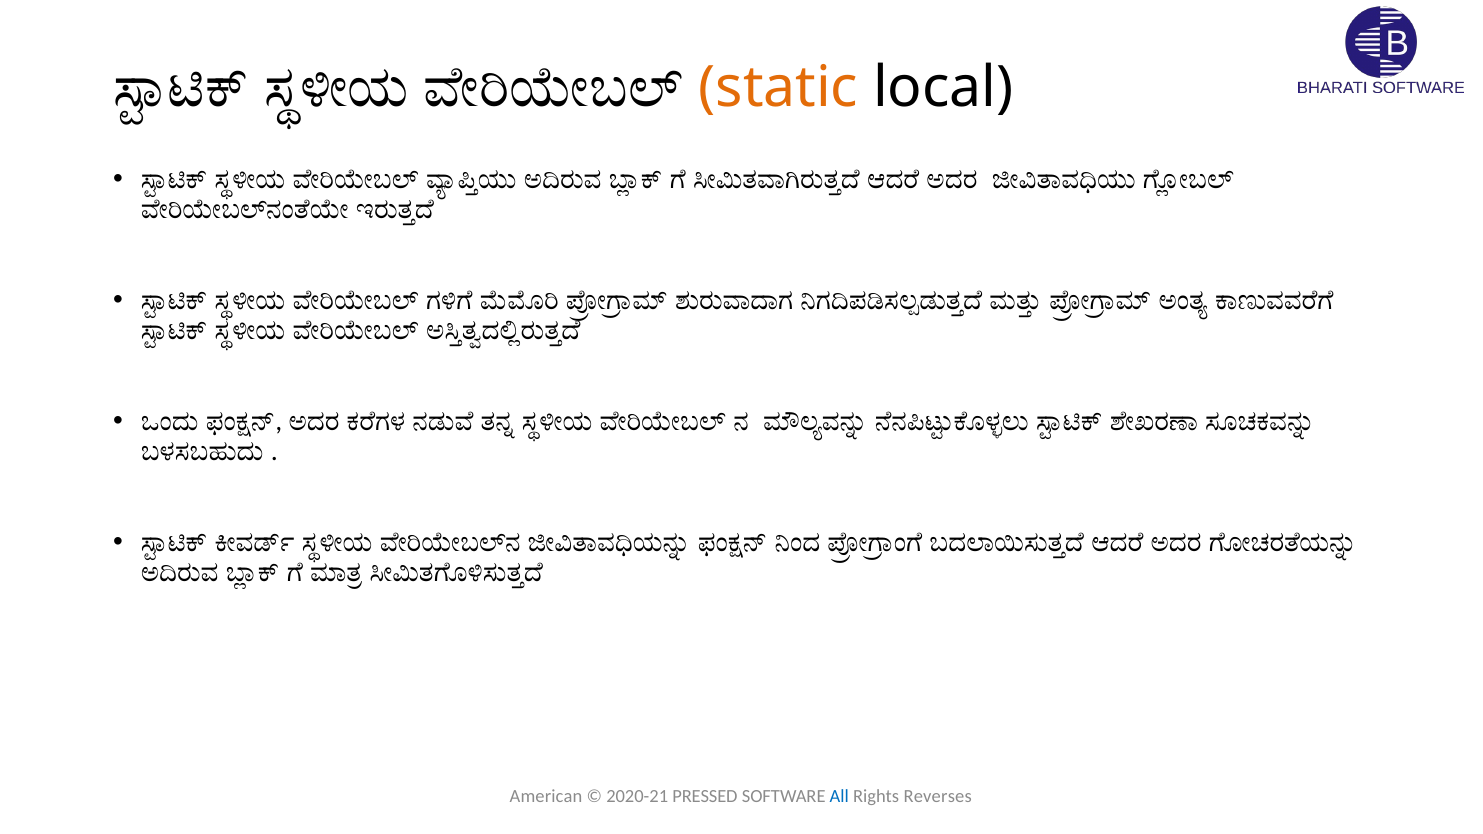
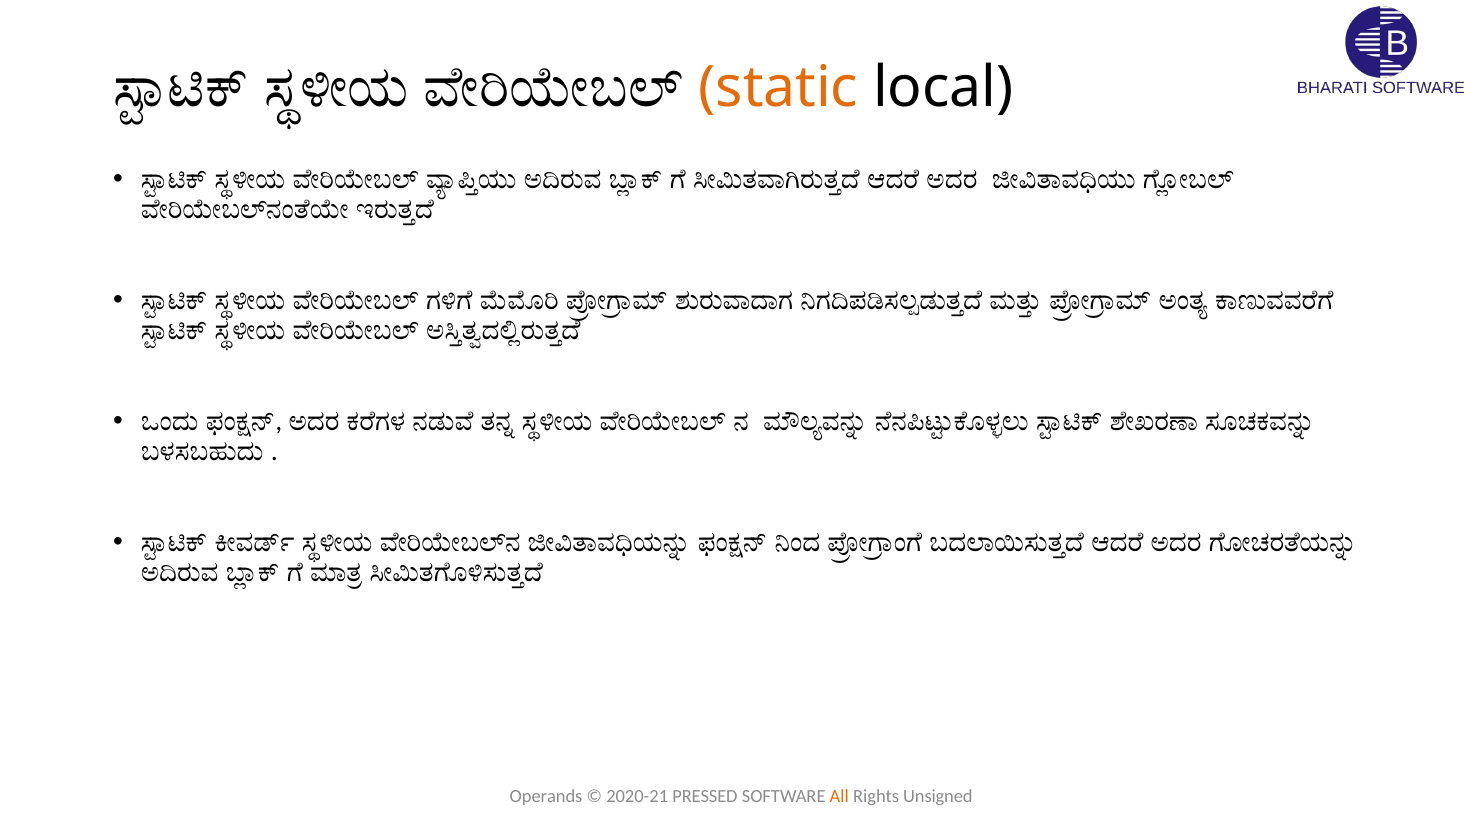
American: American -> Operands (546, 796)
All colour: blue -> orange (839, 796)
Reverses: Reverses -> Unsigned (938, 796)
